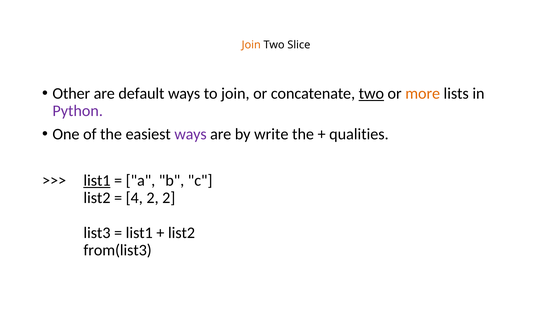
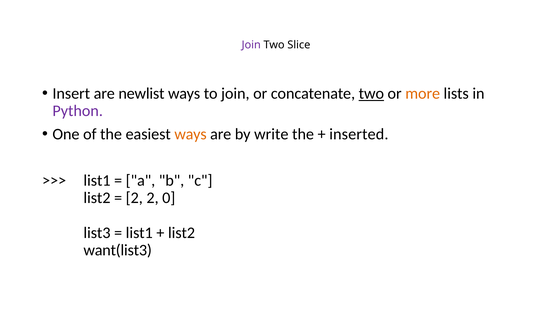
Join colour: orange -> purple (251, 45)
Other: Other -> Insert (71, 93)
default: default -> newlist (141, 93)
ways colour: purple -> orange (191, 134)
qualities: qualities -> inserted (359, 134)
list1 underline: present -> none (97, 180)
4: 4 -> 2 (134, 198)
2 2: 2 -> 0 (169, 198)
from(list3: from(list3 -> want(list3 (118, 250)
